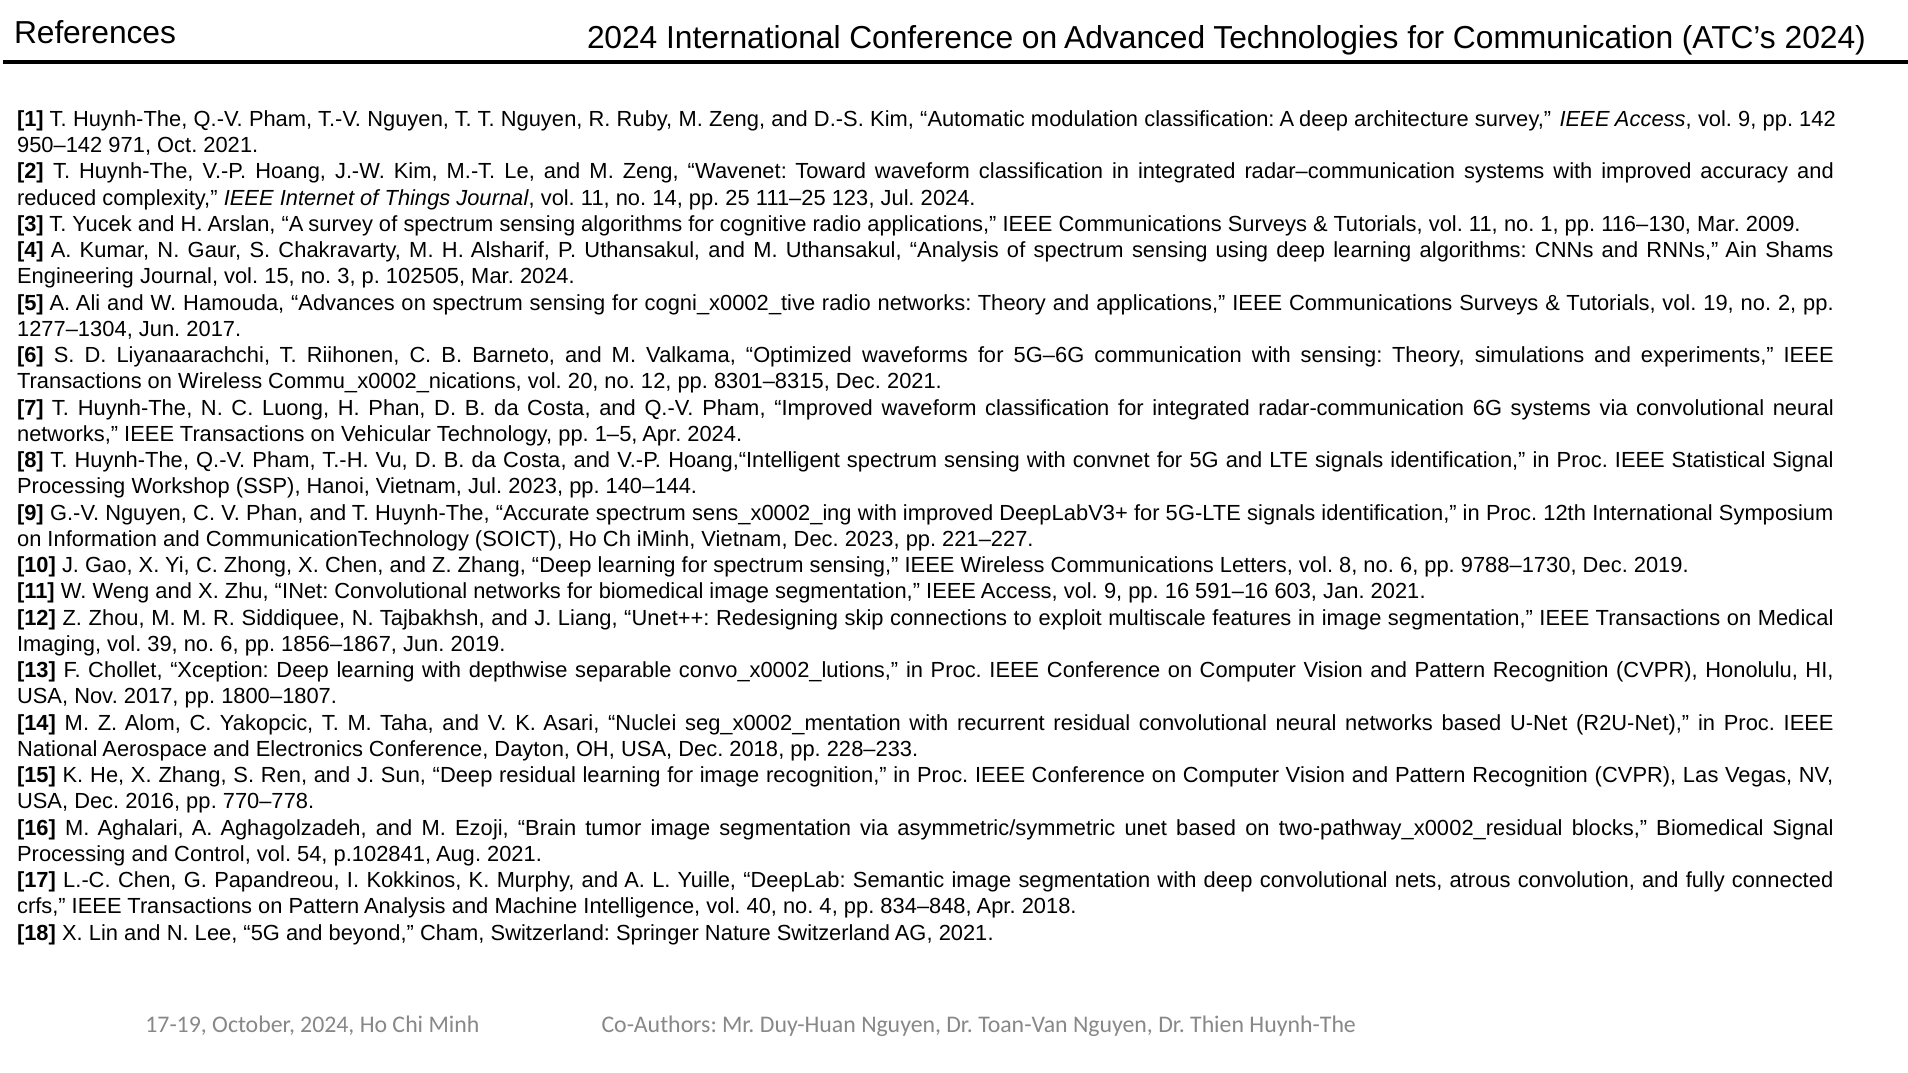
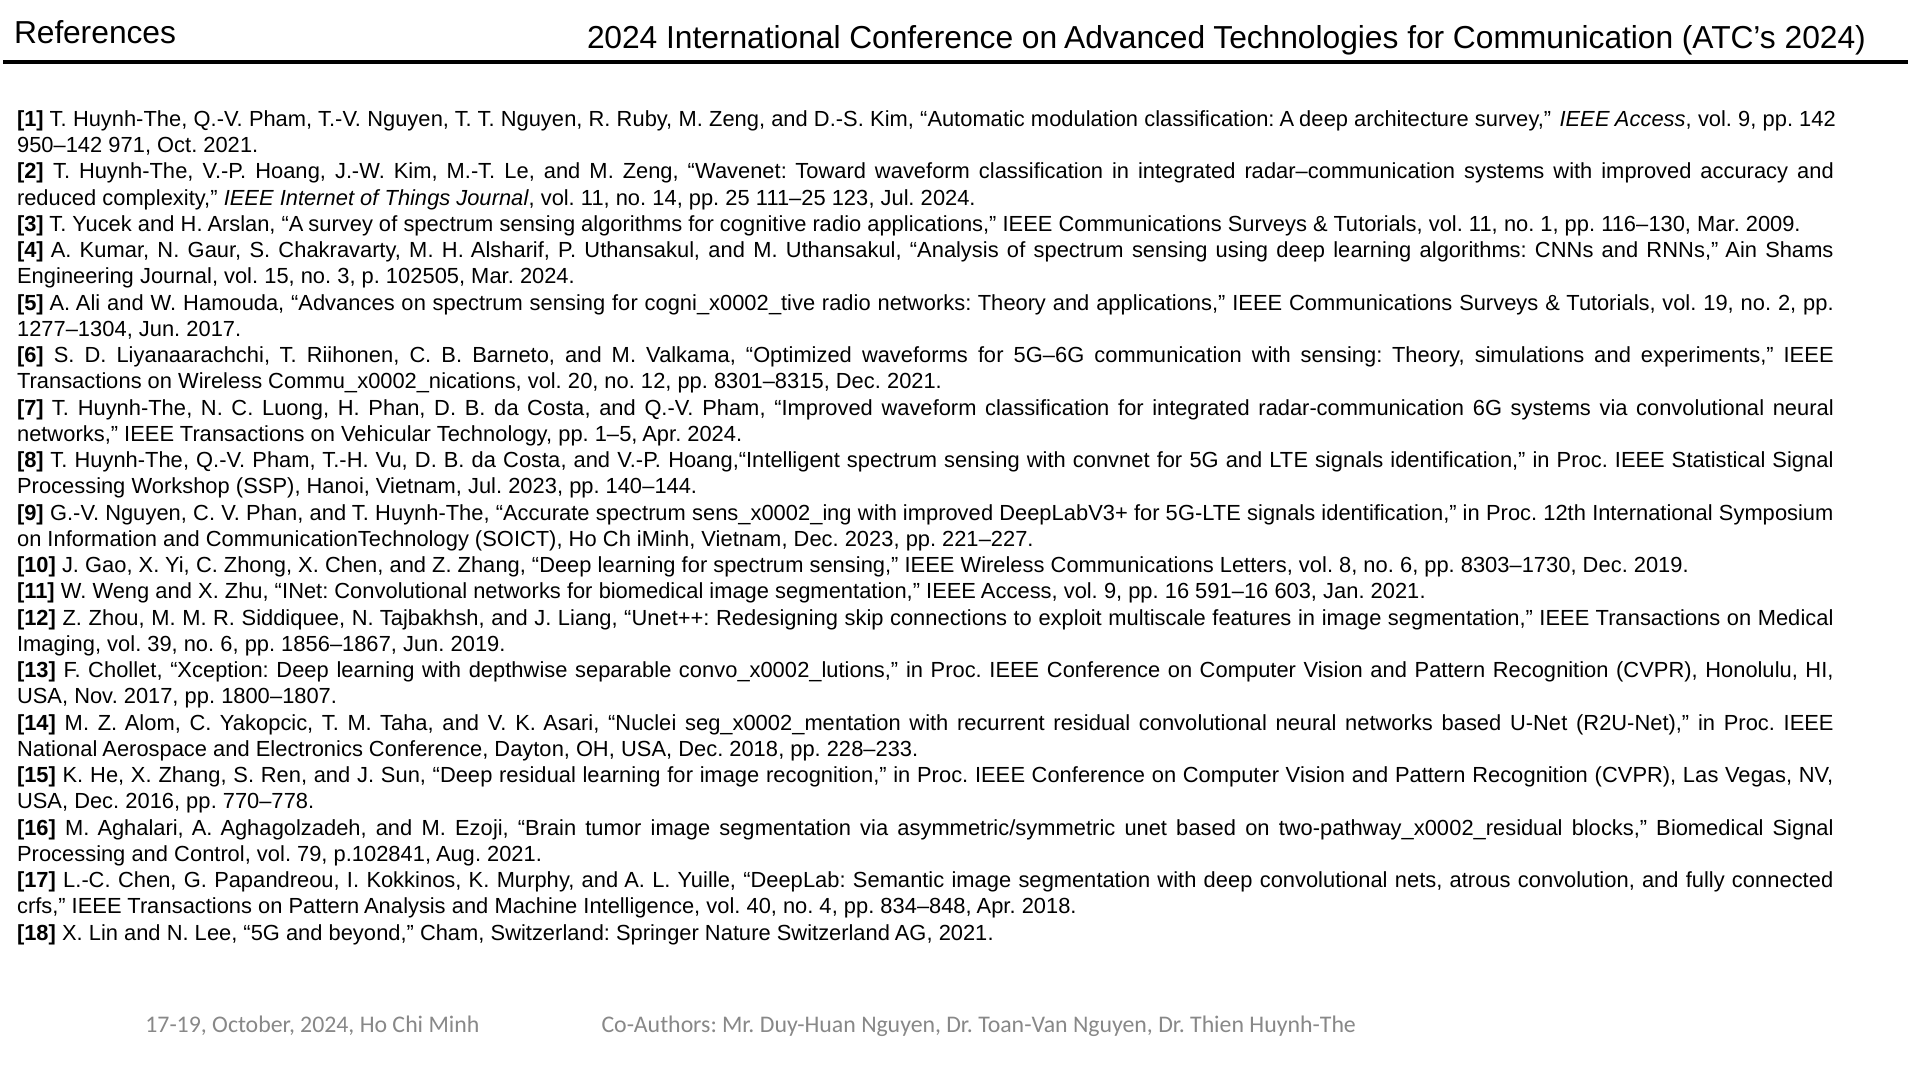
9788–1730: 9788–1730 -> 8303–1730 (1519, 566)
54: 54 -> 79 (312, 854)
